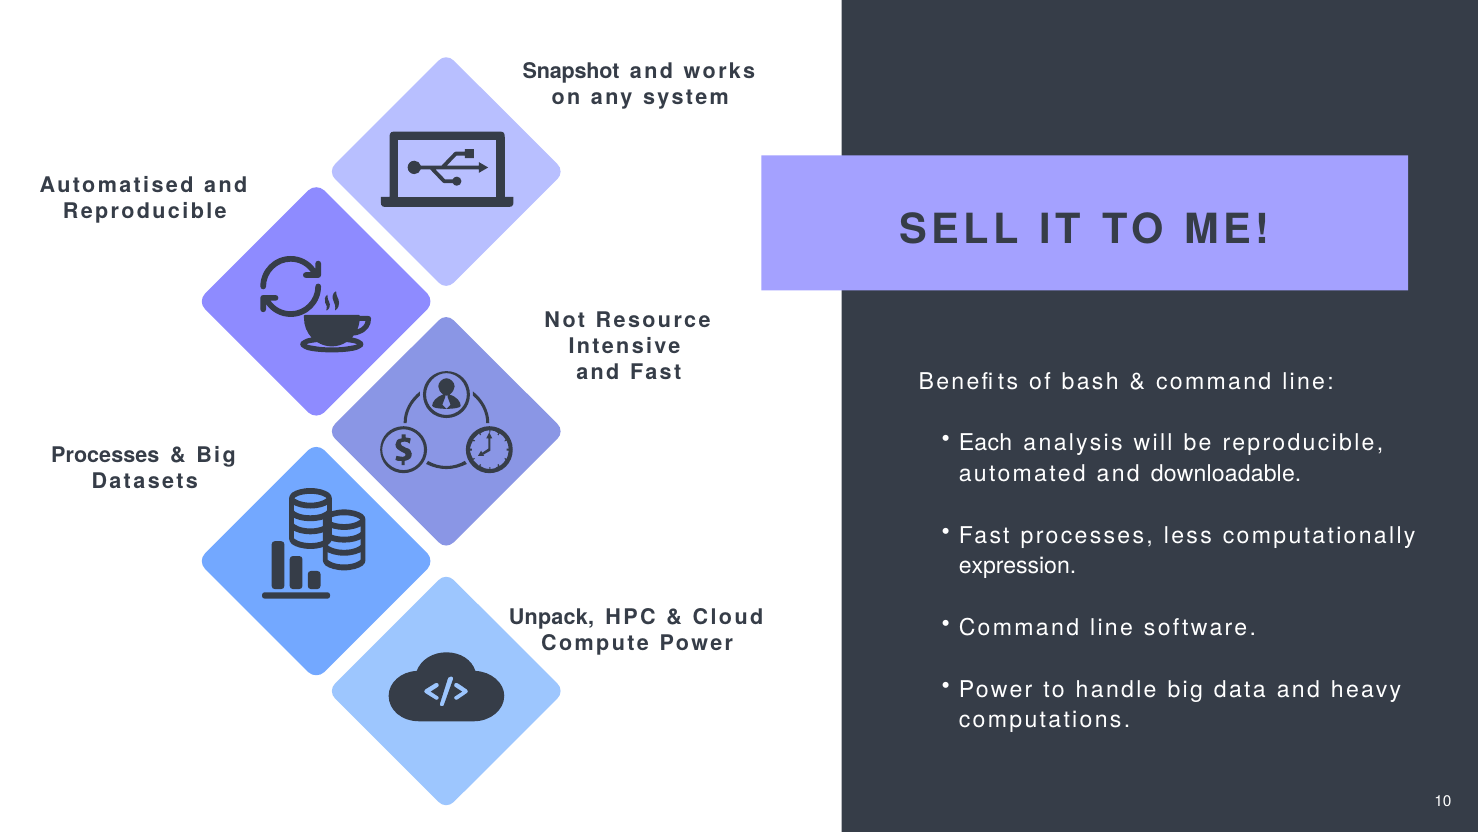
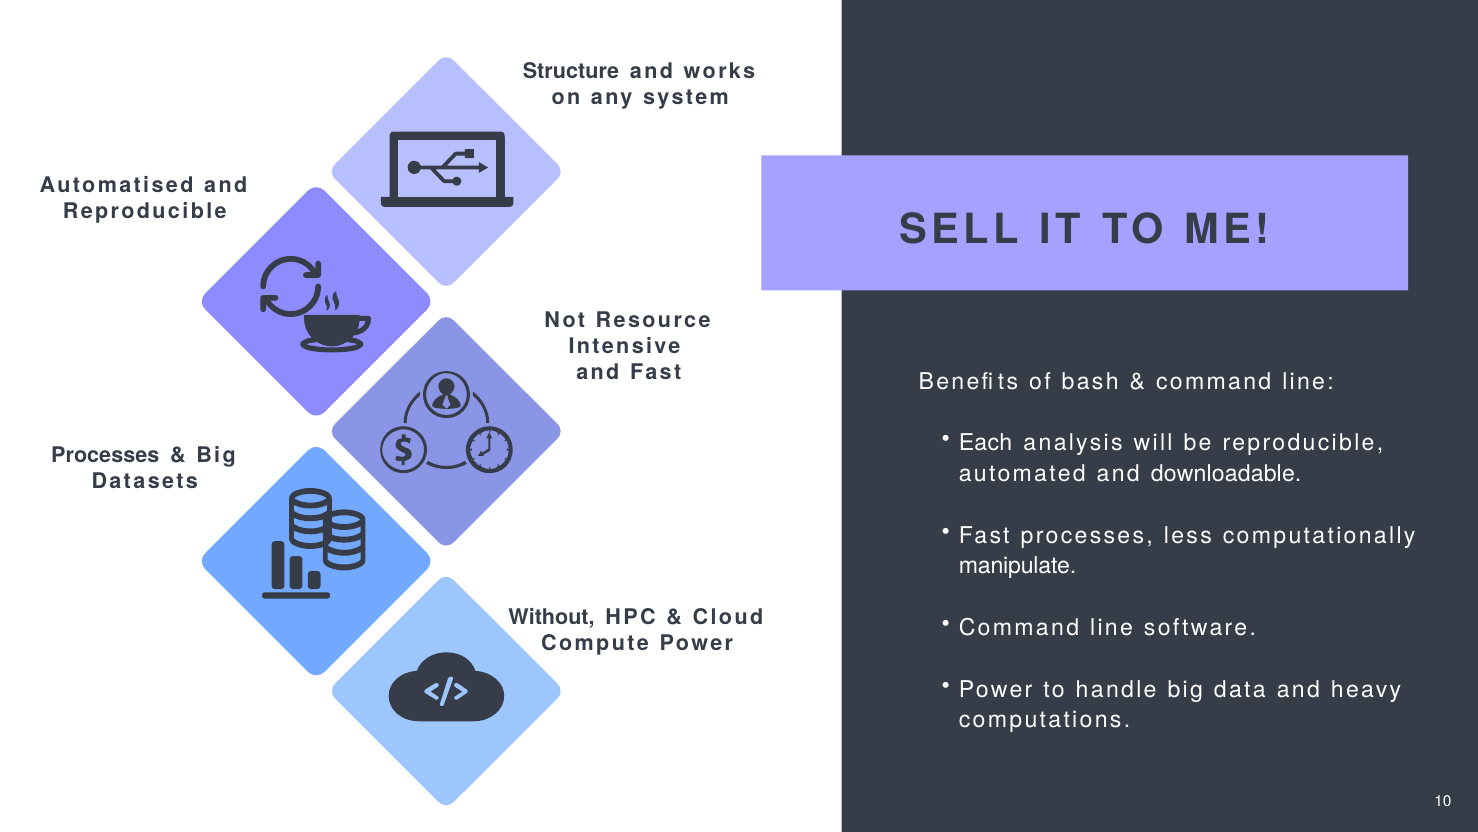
Snapshot: Snapshot -> Structure (571, 72)
expression: expression -> manipulate (1018, 566)
Unpack: Unpack -> Without (552, 618)
